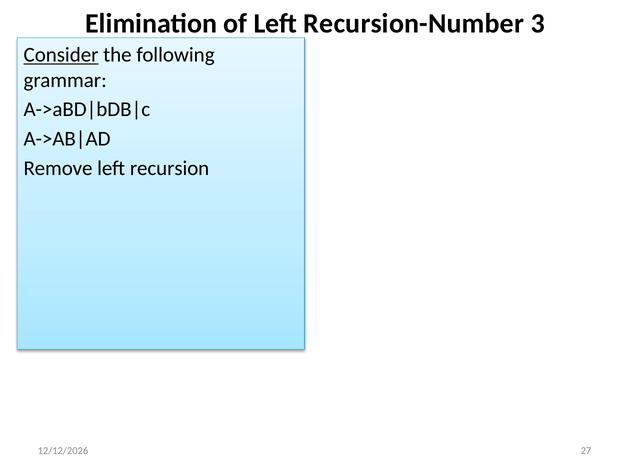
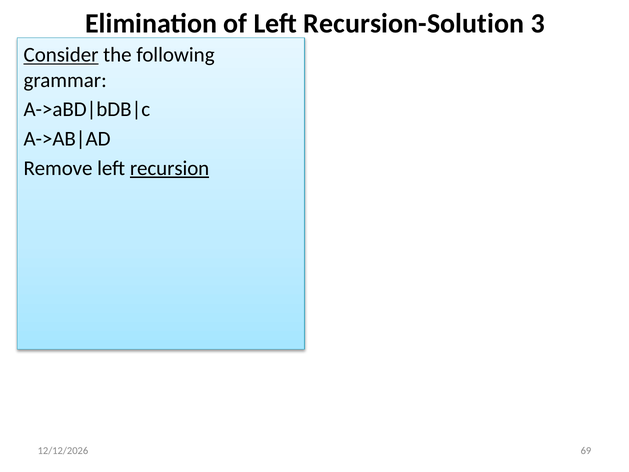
Recursion-Number: Recursion-Number -> Recursion-Solution (414, 24)
recursion underline: none -> present (170, 168)
27: 27 -> 69 (586, 450)
